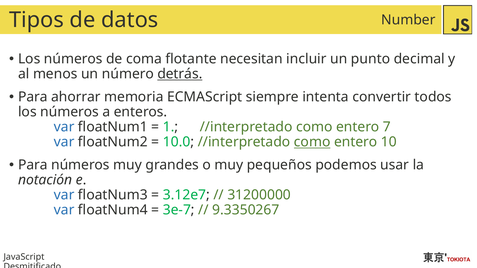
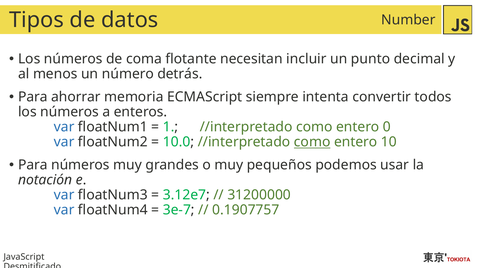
detrás underline: present -> none (180, 74)
7: 7 -> 0 (387, 127)
9.3350267: 9.3350267 -> 0.1907757 (246, 210)
